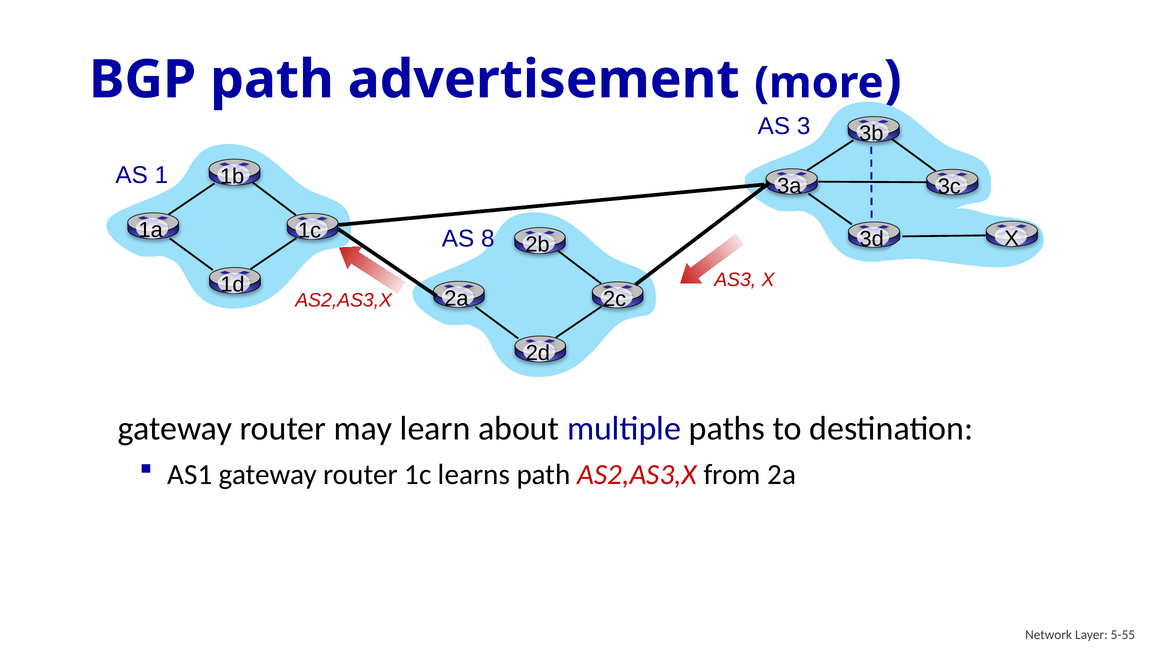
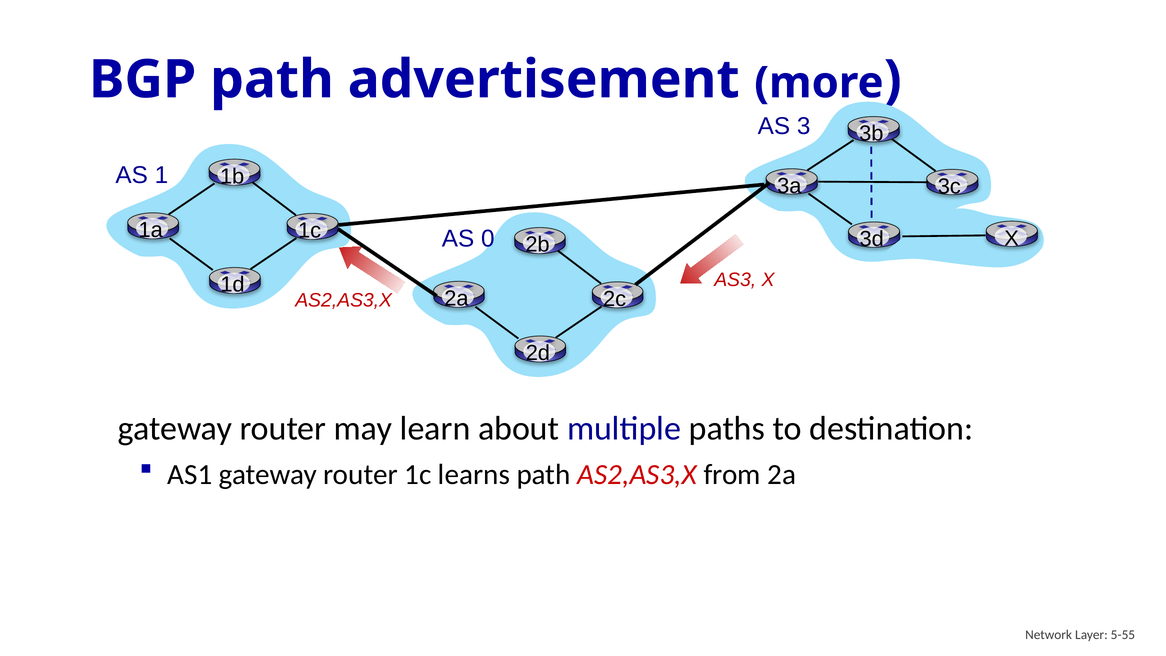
8: 8 -> 0 (488, 239)
